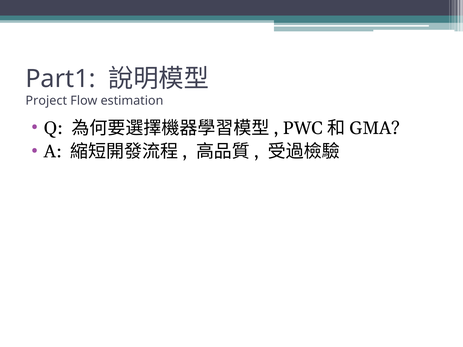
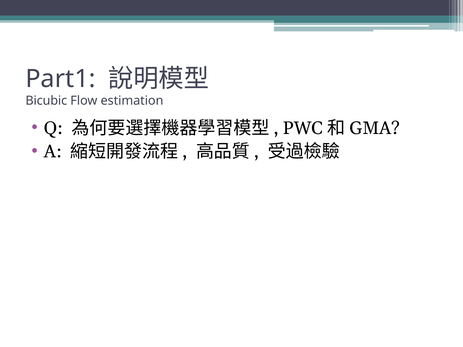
Project: Project -> Bicubic (46, 101)
